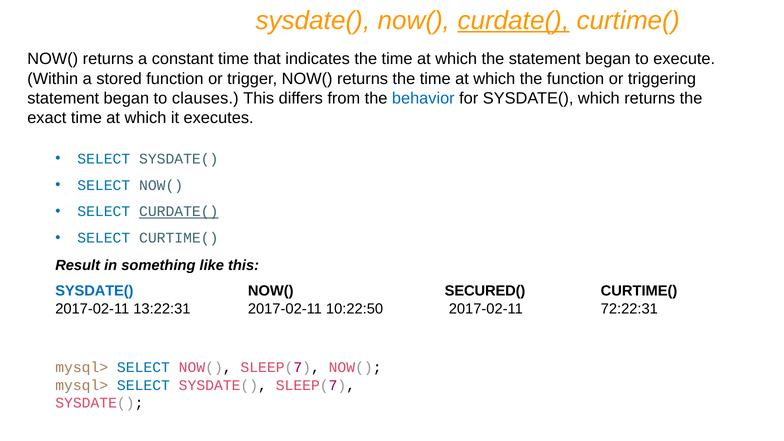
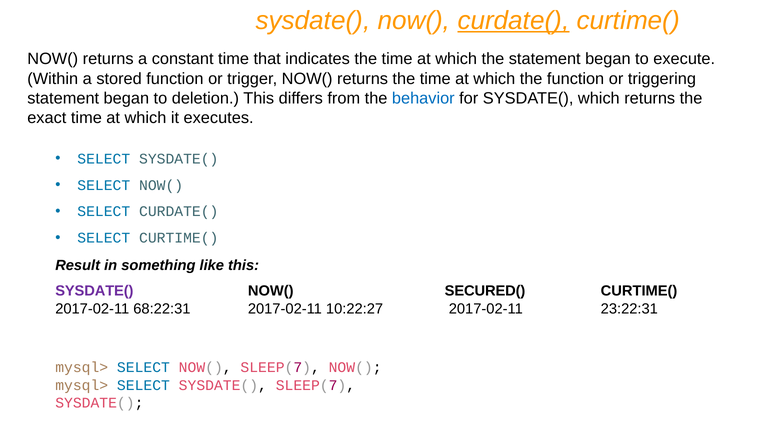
clauses: clauses -> deletion (205, 98)
CURDATE( underline: present -> none (179, 212)
SYSDATE( colour: blue -> purple (94, 291)
13:22:31: 13:22:31 -> 68:22:31 (162, 309)
10:22:50: 10:22:50 -> 10:22:27 (355, 309)
72:22:31: 72:22:31 -> 23:22:31 (629, 309)
